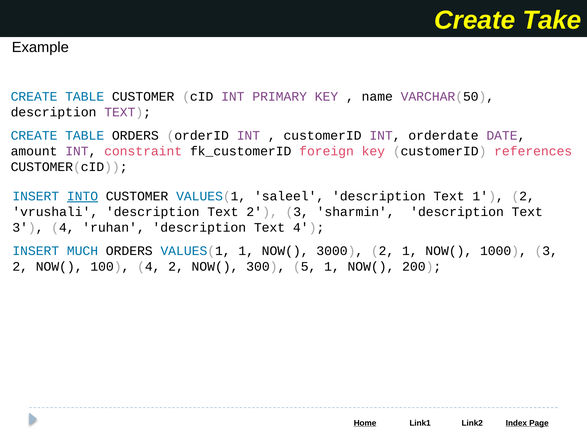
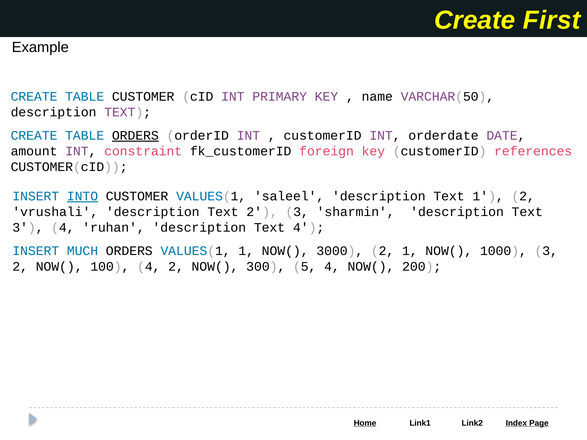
Take: Take -> First (552, 20)
ORDERS underline: none -> present (135, 136)
5 1: 1 -> 4 (332, 267)
